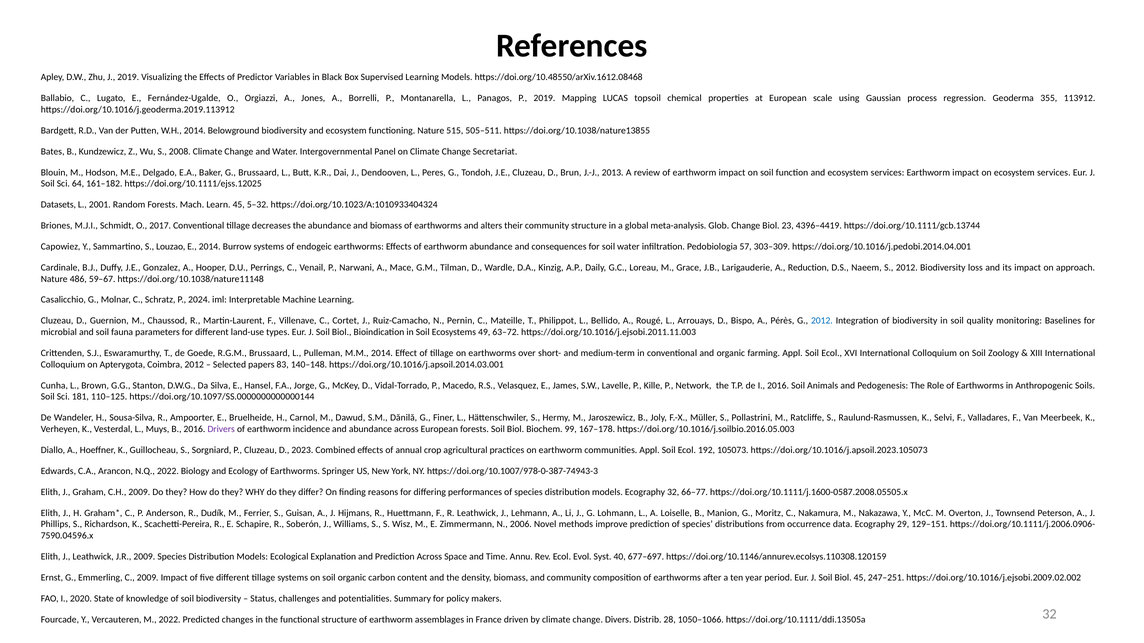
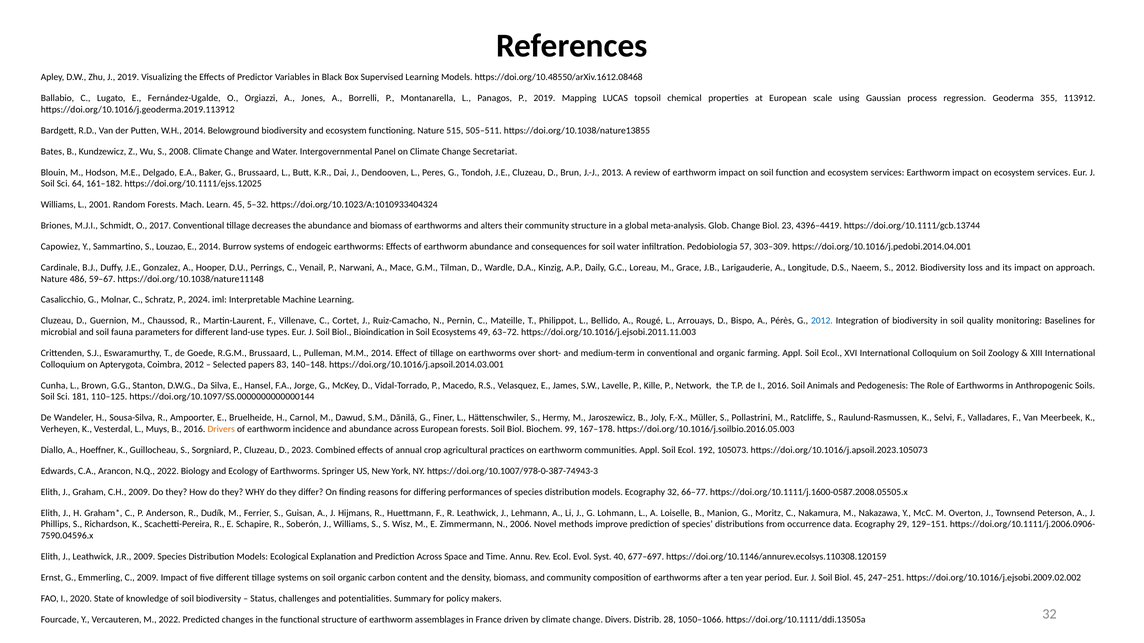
Datasets: Datasets -> Williams (58, 205)
Reduction: Reduction -> Longitude (808, 268)
Drivers colour: purple -> orange (221, 429)
